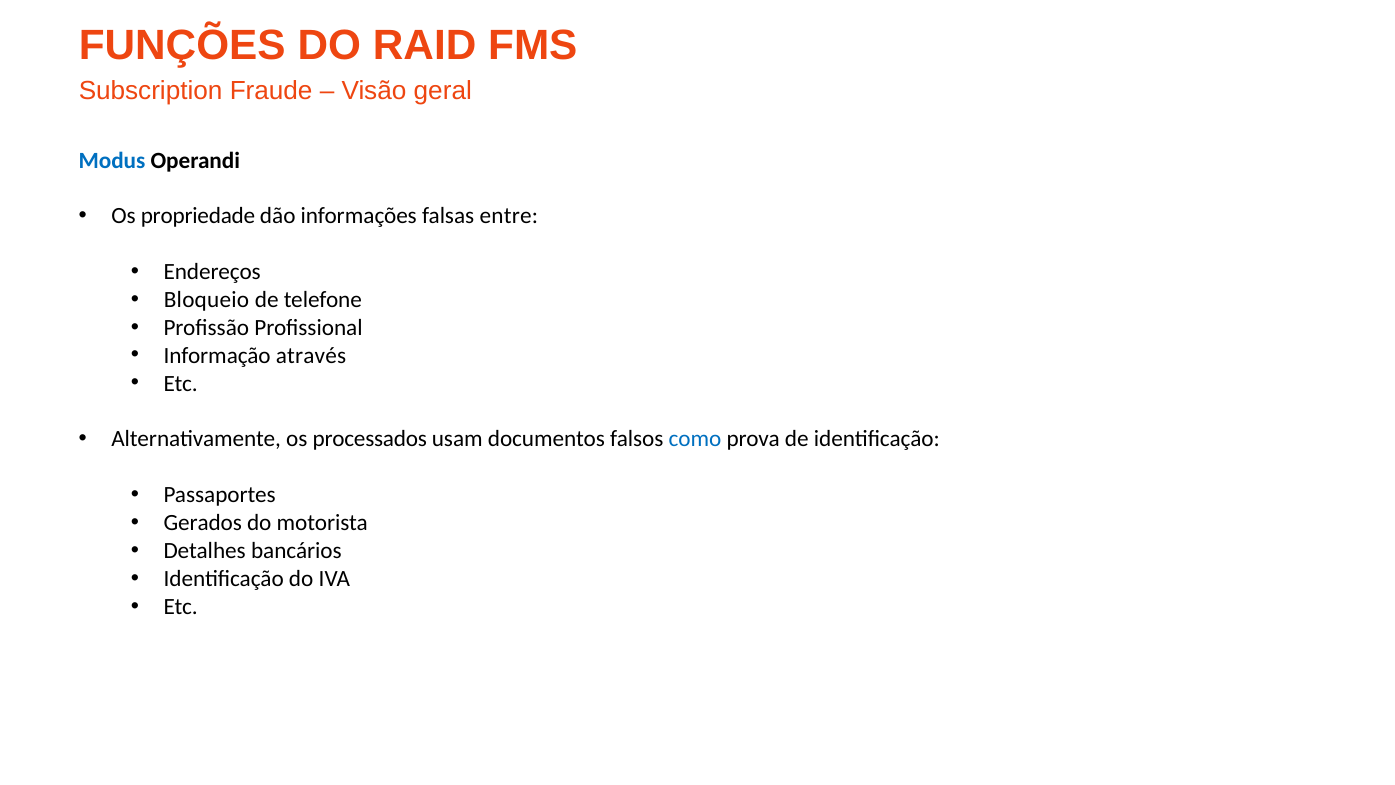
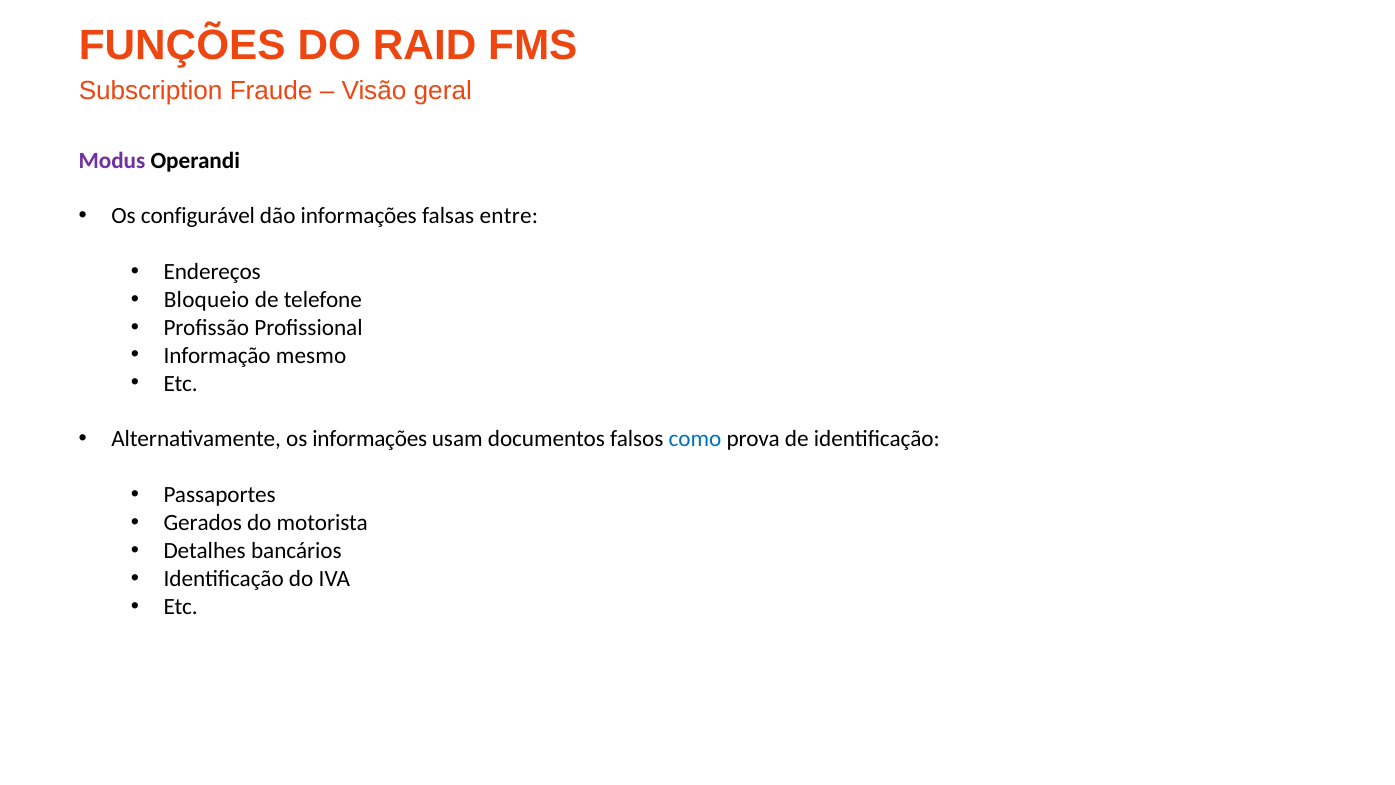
Modus colour: blue -> purple (112, 160)
propriedade: propriedade -> configurável (198, 216)
através: através -> mesmo (311, 355)
os processados: processados -> informações (370, 439)
